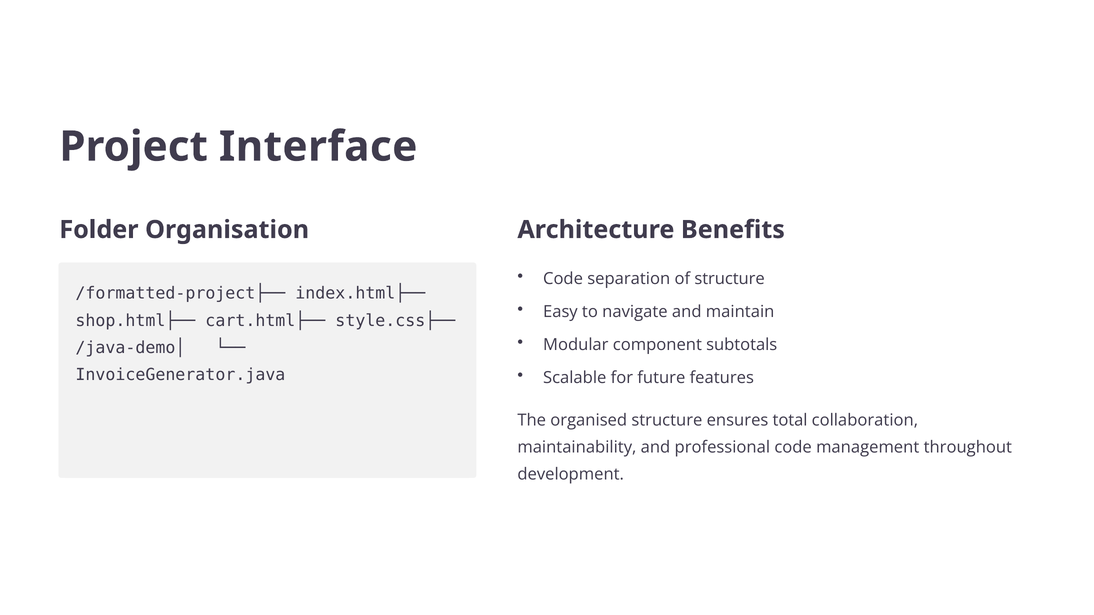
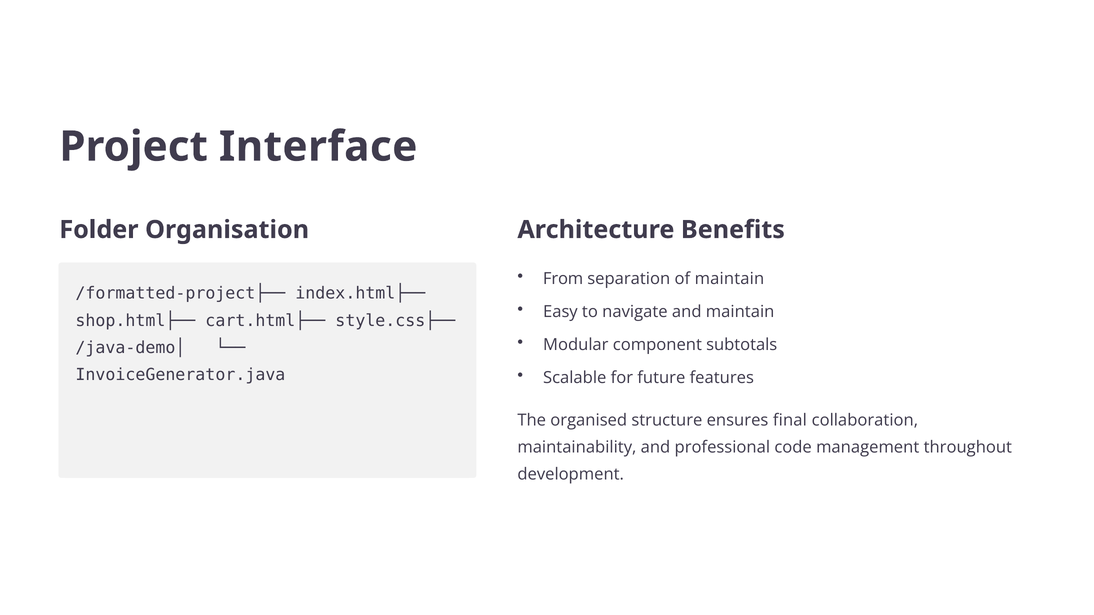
Code: Code -> From (563, 279)
of structure: structure -> maintain (729, 279)
total: total -> final (790, 420)
